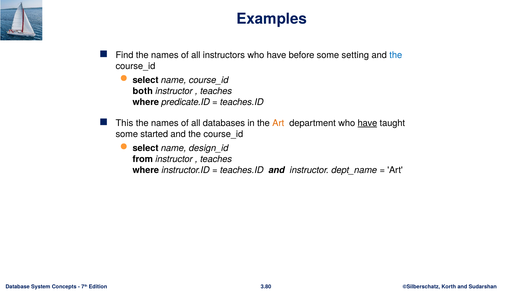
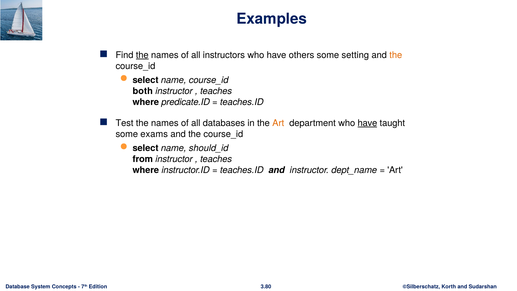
the underline: none -> present (142, 55)
before: before -> others (302, 55)
the colour: blue -> orange (396, 55)
This: This -> Test (124, 123)
started: started -> exams (154, 134)
design_id: design_id -> should_id (209, 148)
